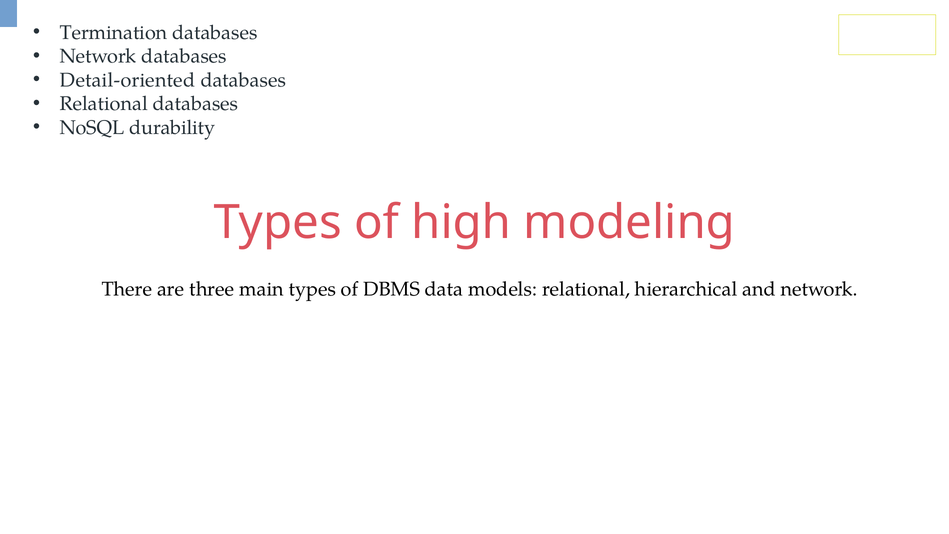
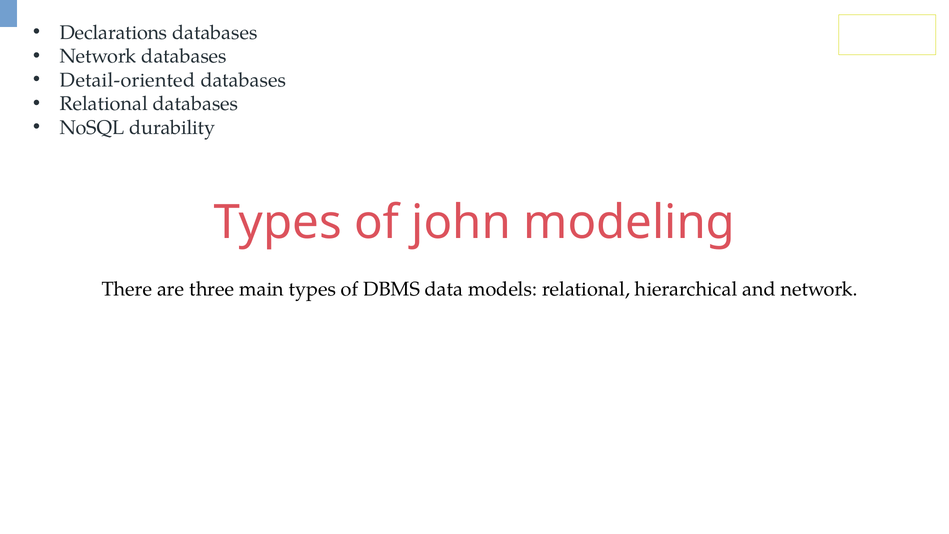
Termination: Termination -> Declarations (114, 33)
high: high -> john (461, 222)
